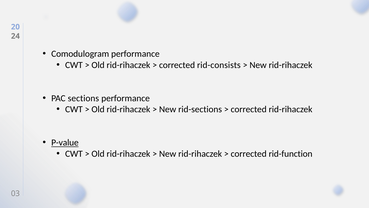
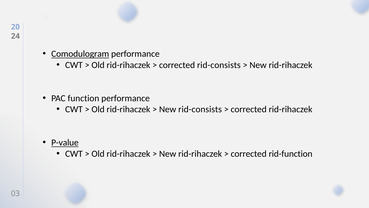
Comodulogram underline: none -> present (80, 54)
sections: sections -> function (83, 98)
New rid-sections: rid-sections -> rid-consists (200, 109)
